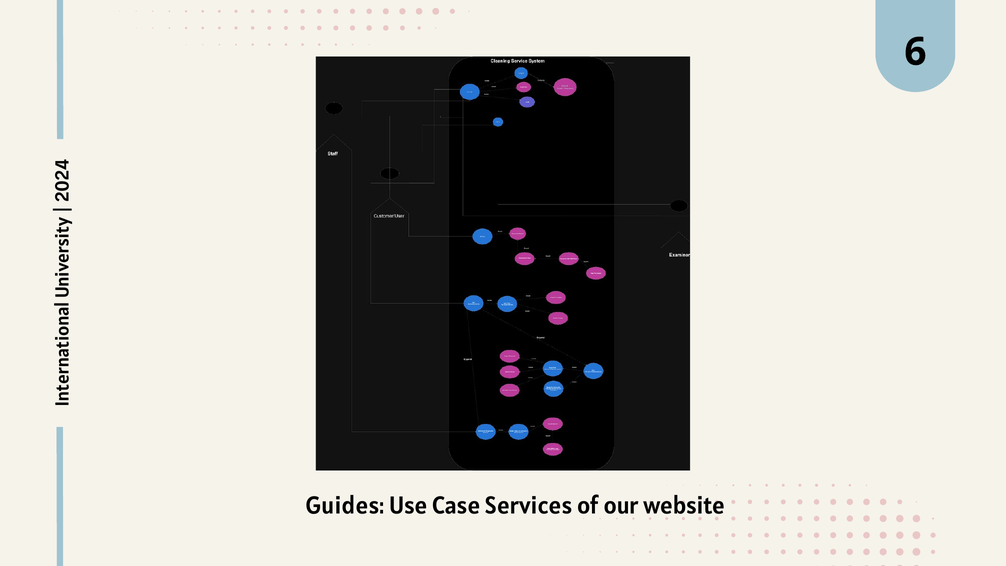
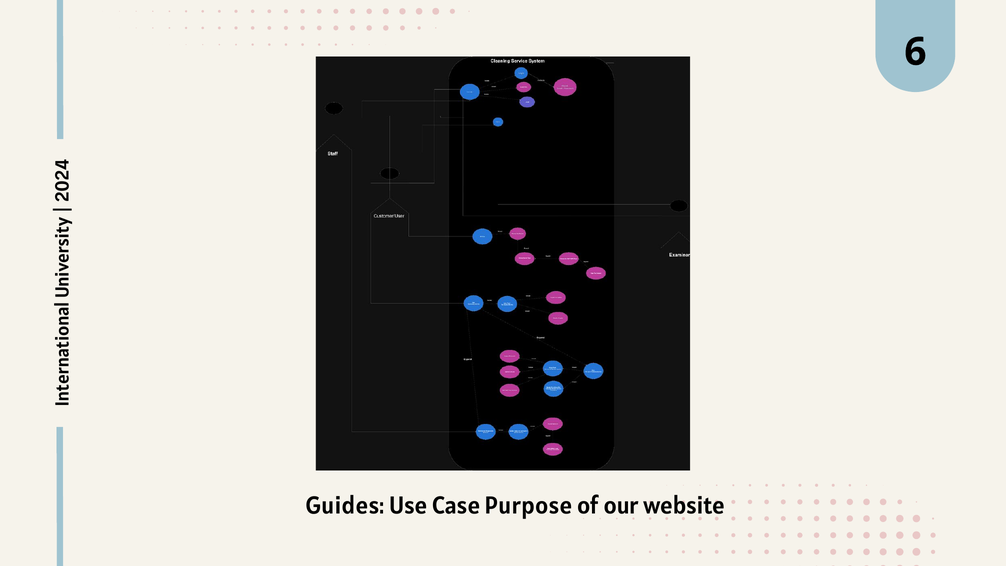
Services: Services -> Purpose (529, 505)
